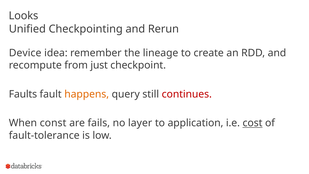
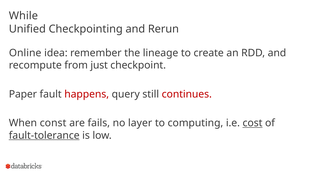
Looks: Looks -> While (23, 16)
Device: Device -> Online (25, 53)
Faults: Faults -> Paper (23, 94)
happens colour: orange -> red (87, 94)
application: application -> computing (195, 123)
fault-tolerance underline: none -> present (44, 135)
